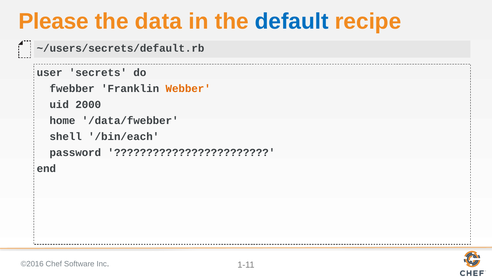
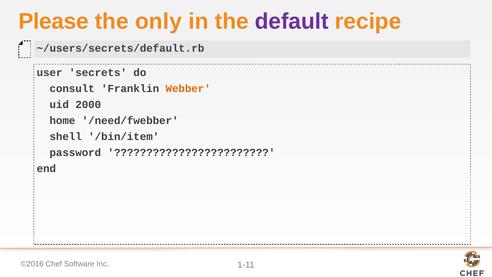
data: data -> only (158, 21)
default colour: blue -> purple (292, 21)
fwebber: fwebber -> consult (72, 89)
/data/fwebber: /data/fwebber -> /need/fwebber (130, 120)
/bin/each: /bin/each -> /bin/item (124, 136)
